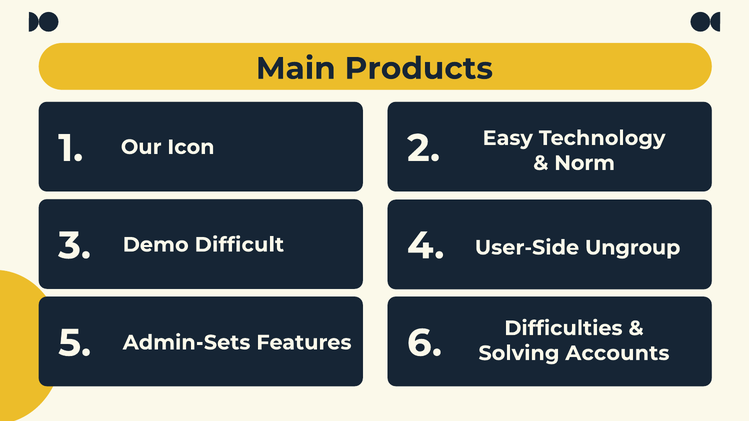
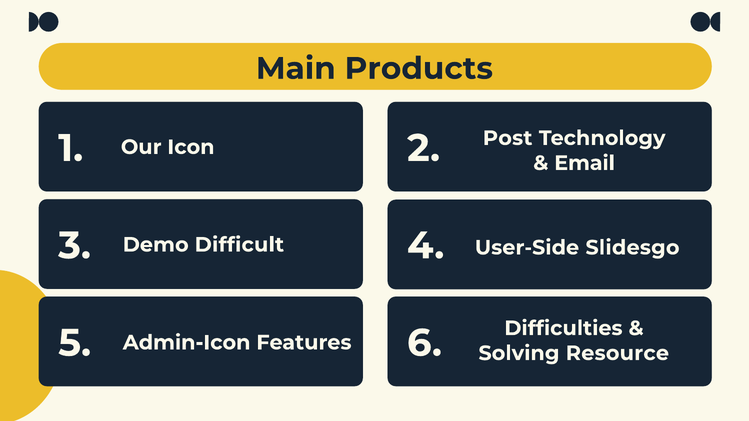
Easy: Easy -> Post (508, 138)
Norm: Norm -> Email (585, 163)
Ungroup: Ungroup -> Slidesgo (633, 248)
Admin-Sets: Admin-Sets -> Admin-Icon (187, 343)
Accounts: Accounts -> Resource (617, 353)
